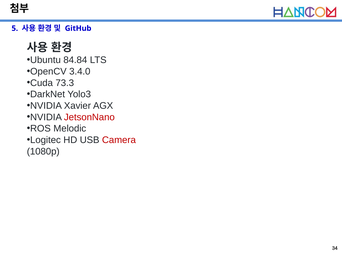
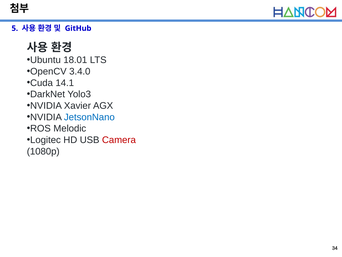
84.84: 84.84 -> 18.01 (75, 60)
73.3: 73.3 -> 14.1 (65, 83)
JetsonNano colour: red -> blue (89, 117)
